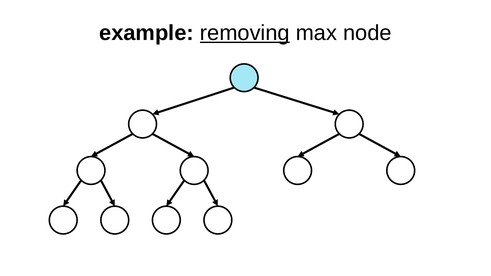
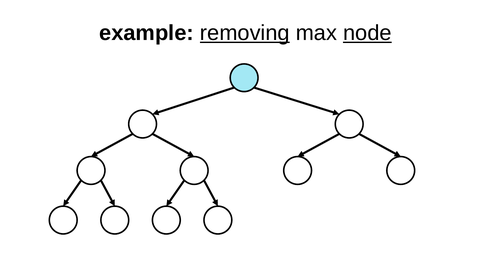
node underline: none -> present (367, 33)
